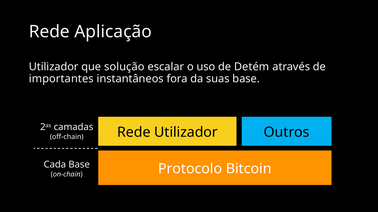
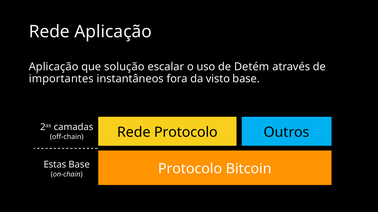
Utilizador: Utilizador -> Aplicação (54, 67)
suas: suas -> visto (218, 79)
Rede Utilizador: Utilizador -> Protocolo (186, 133)
Cada: Cada -> Estas (55, 165)
